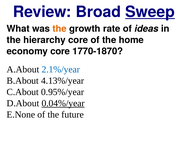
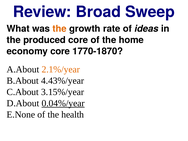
Sweep underline: present -> none (150, 12)
hierarchy: hierarchy -> produced (44, 40)
2.1%/year colour: blue -> orange (61, 69)
4.13%/year: 4.13%/year -> 4.43%/year (63, 81)
0.95%/year: 0.95%/year -> 3.15%/year (63, 92)
future: future -> health (73, 115)
